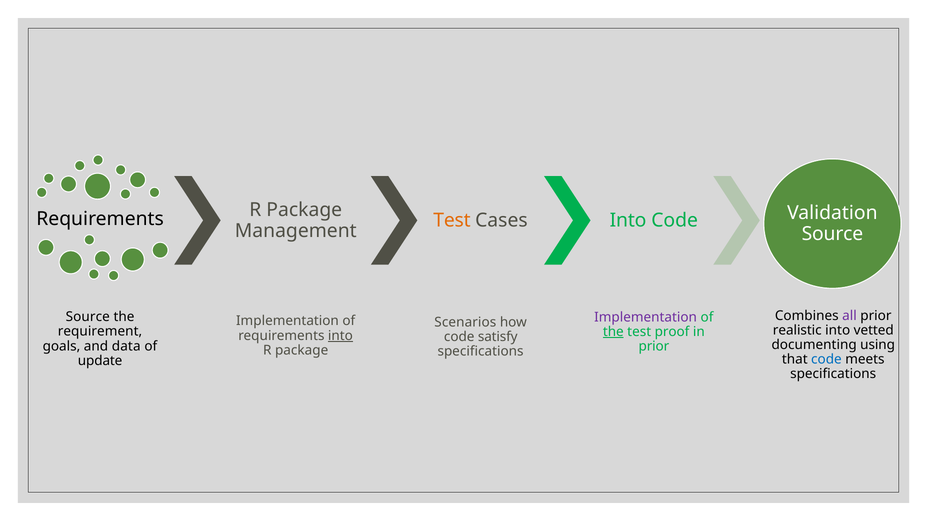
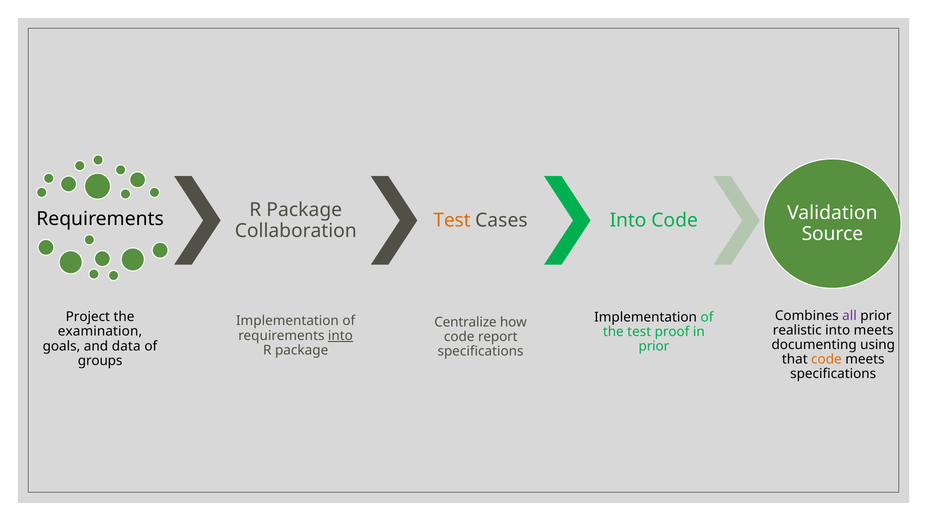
Management: Management -> Collaboration (296, 231)
Source: Source -> Project (88, 317)
Implementation colour: purple -> black (646, 317)
Scenarios: Scenarios -> Centralize (465, 322)
into vetted: vetted -> meets (874, 330)
requirement: requirement -> examination (100, 332)
the underline: present -> none (613, 332)
satisfy: satisfy -> report (498, 337)
code colour: blue -> orange (826, 360)
update: update -> groups (100, 361)
